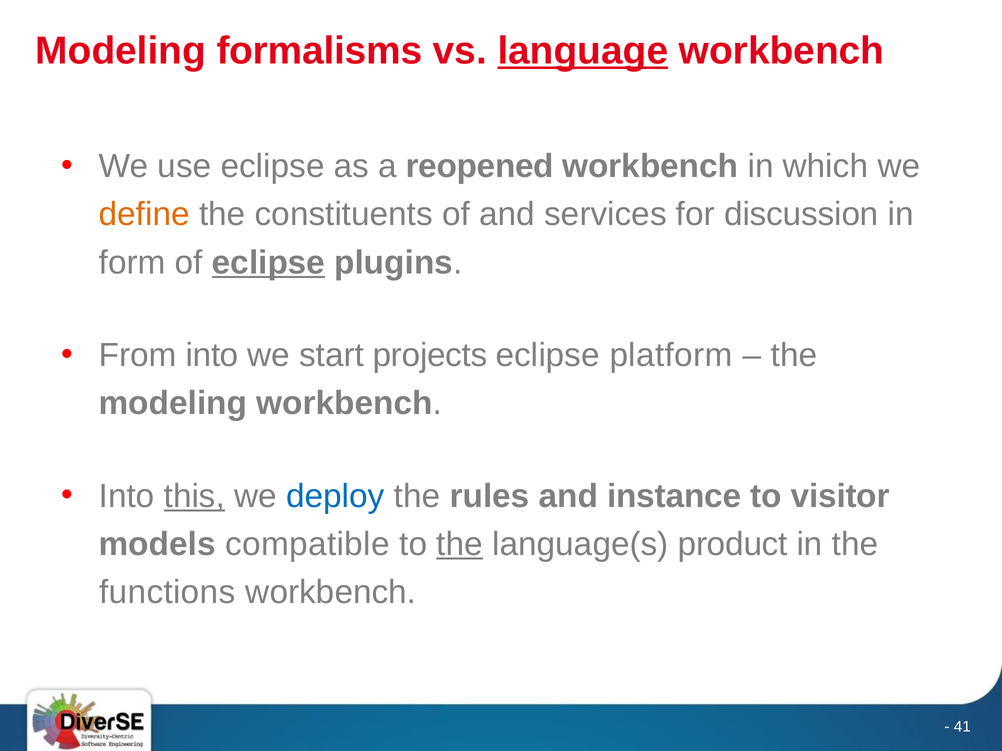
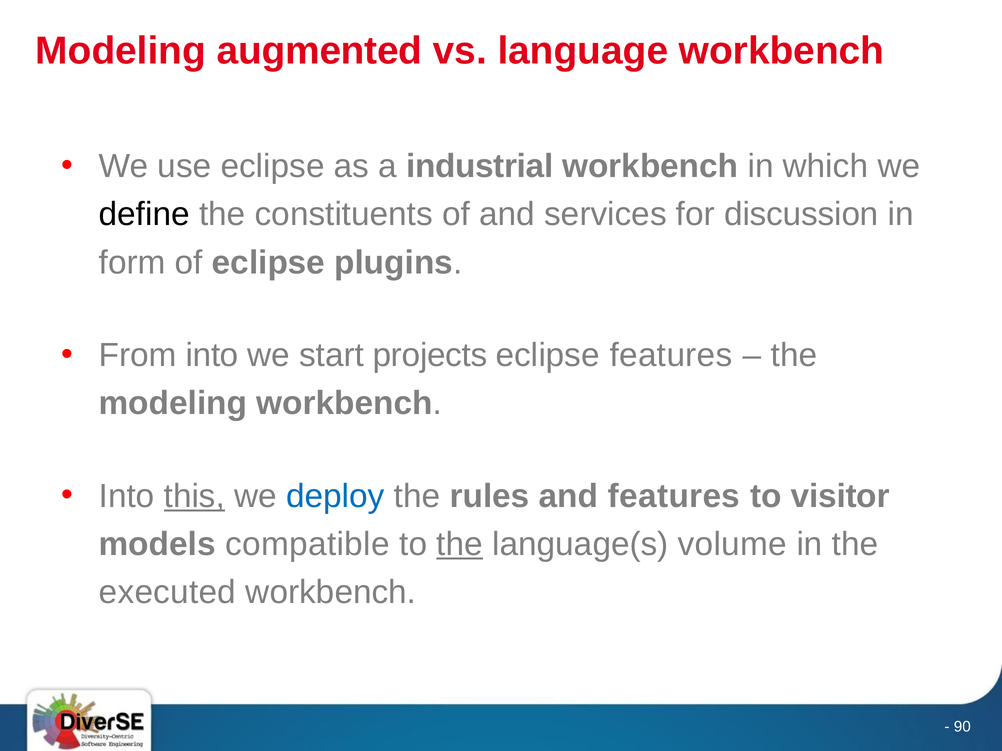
formalisms: formalisms -> augmented (320, 51)
language underline: present -> none (583, 51)
reopened: reopened -> industrial (480, 167)
define colour: orange -> black (144, 215)
eclipse underline: present -> none (268, 263)
eclipse platform: platform -> features (671, 356)
and instance: instance -> features (674, 497)
product: product -> volume (732, 545)
functions: functions -> executed (167, 593)
41: 41 -> 90 (962, 727)
